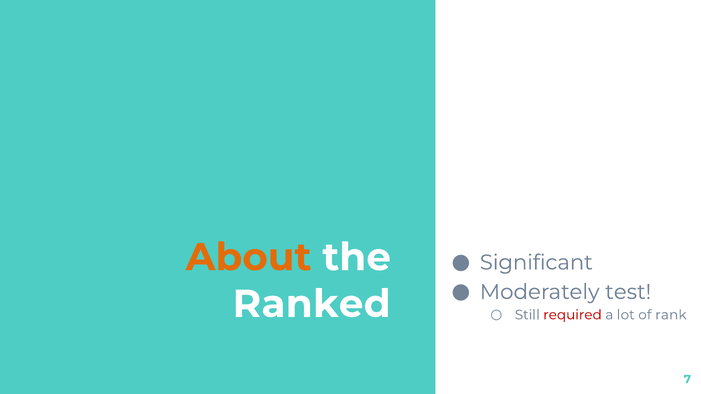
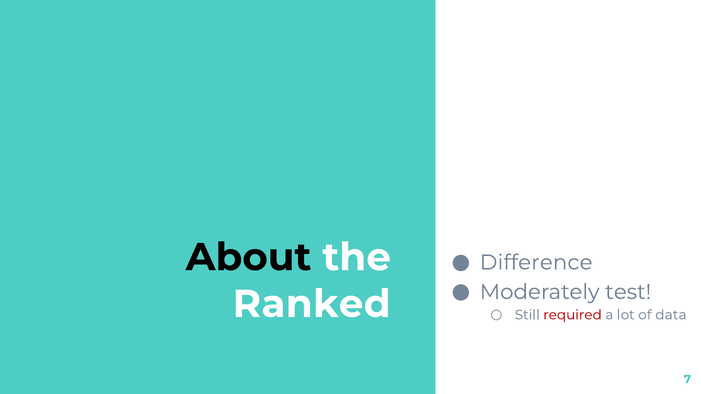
About colour: orange -> black (249, 258)
Significant: Significant -> Difference (536, 263)
rank: rank -> data (671, 315)
